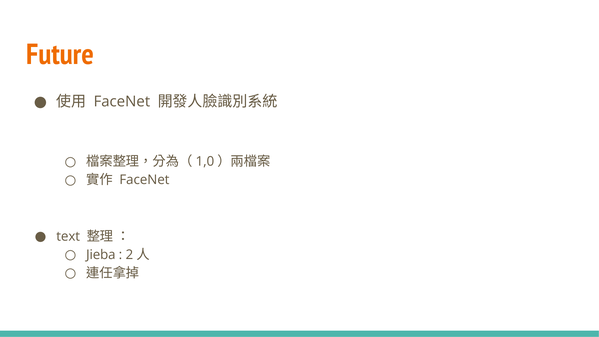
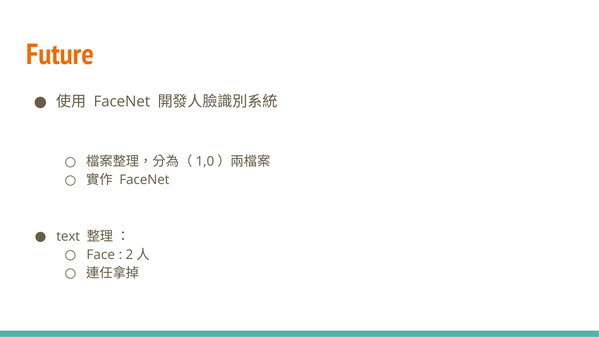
Jieba: Jieba -> Face (101, 255)
